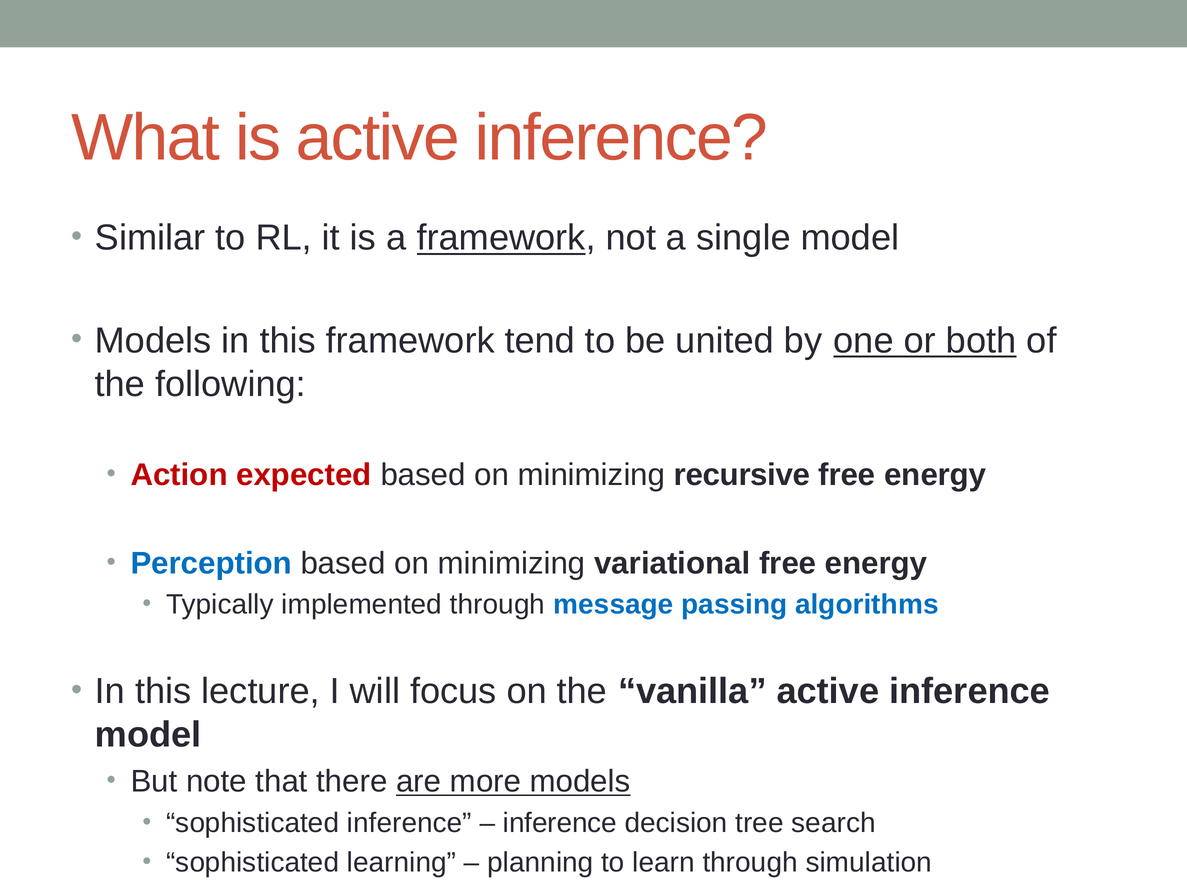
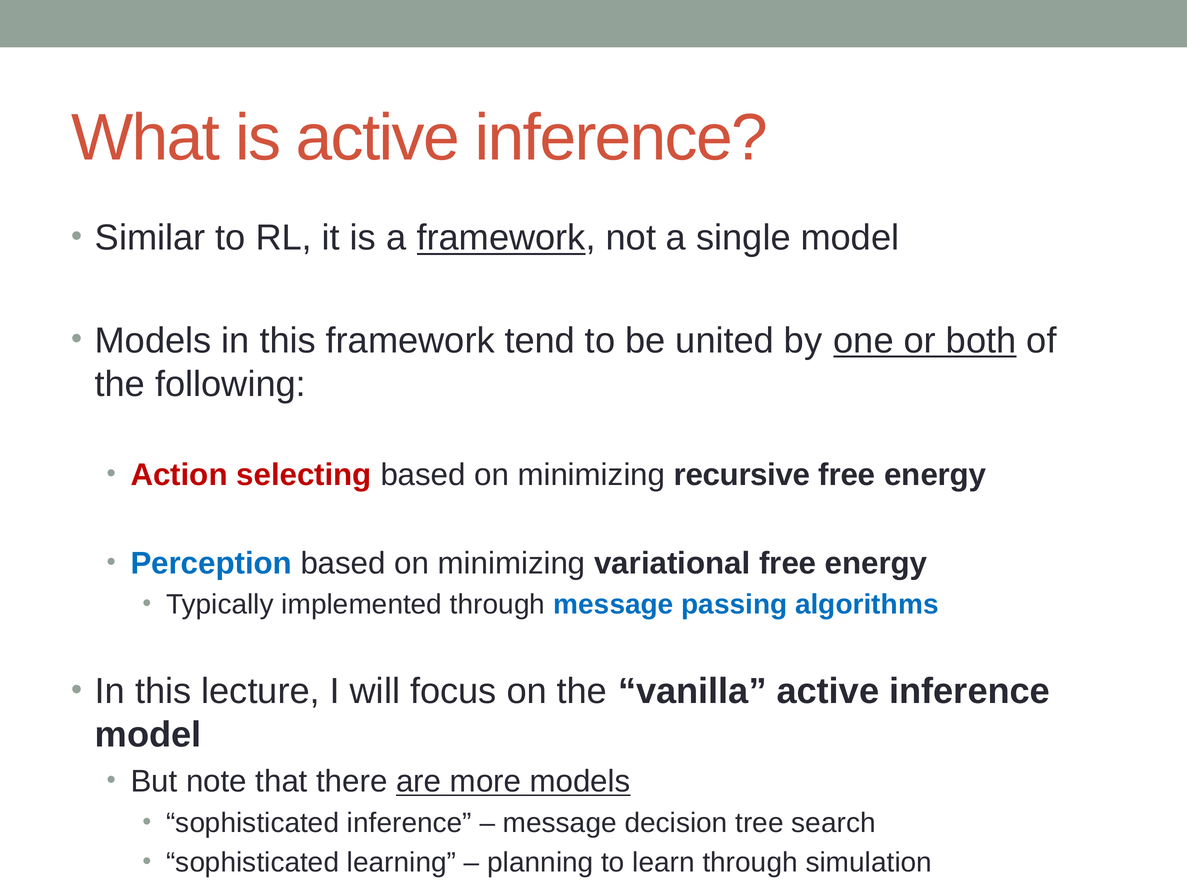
expected: expected -> selecting (304, 475)
inference: inference -> message (560, 823)
